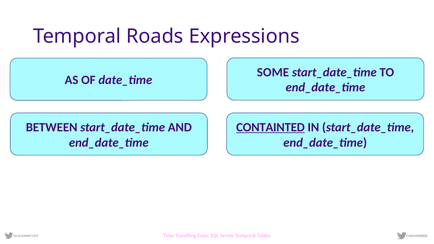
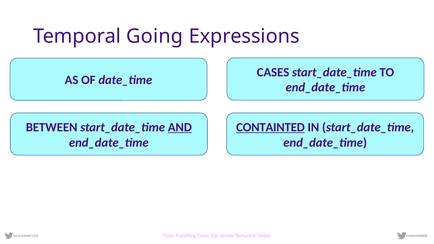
Roads: Roads -> Going (155, 36)
SOME: SOME -> CASES (273, 72)
AND underline: none -> present (180, 127)
